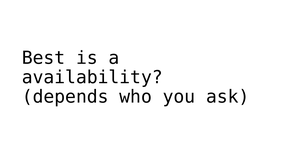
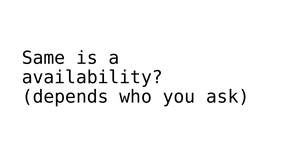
Best: Best -> Same (43, 58)
